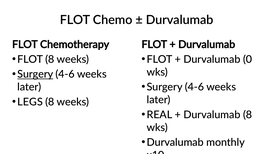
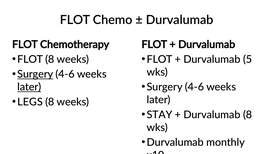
0: 0 -> 5 (248, 59)
later underline: none -> present (29, 87)
REAL: REAL -> STAY (160, 114)
